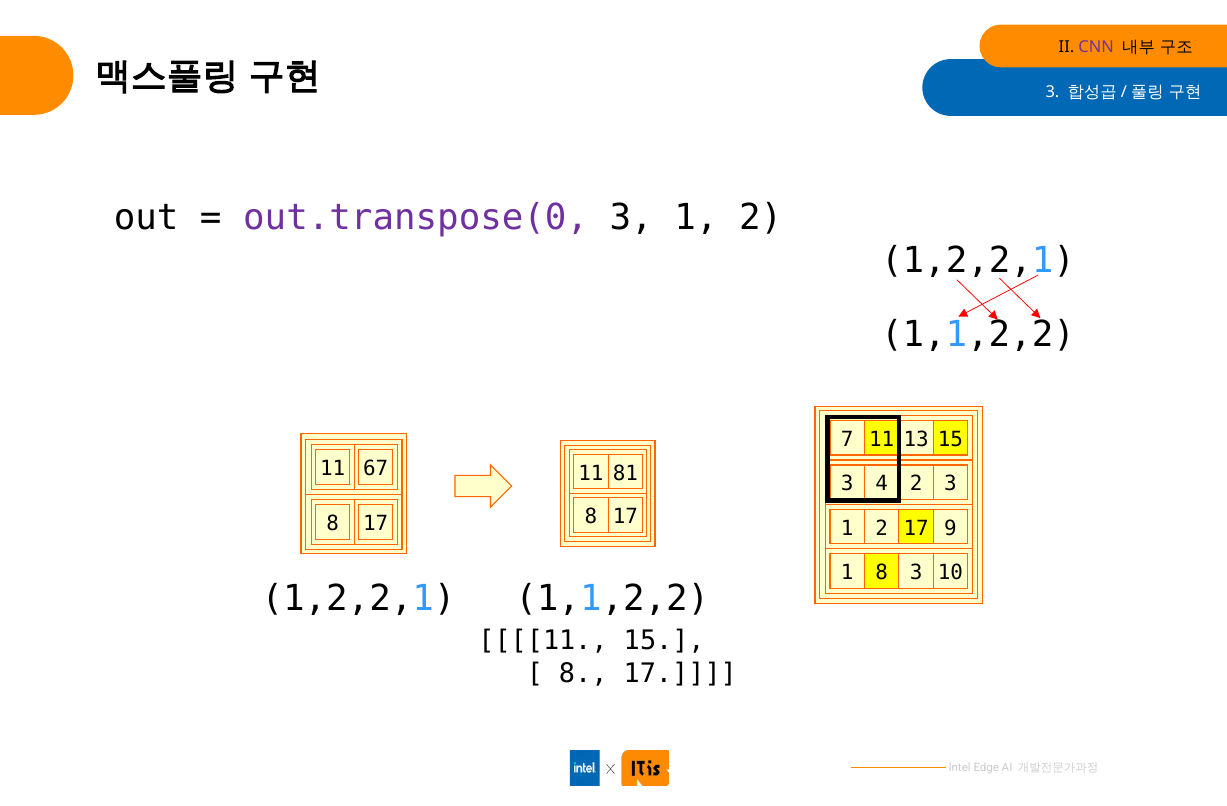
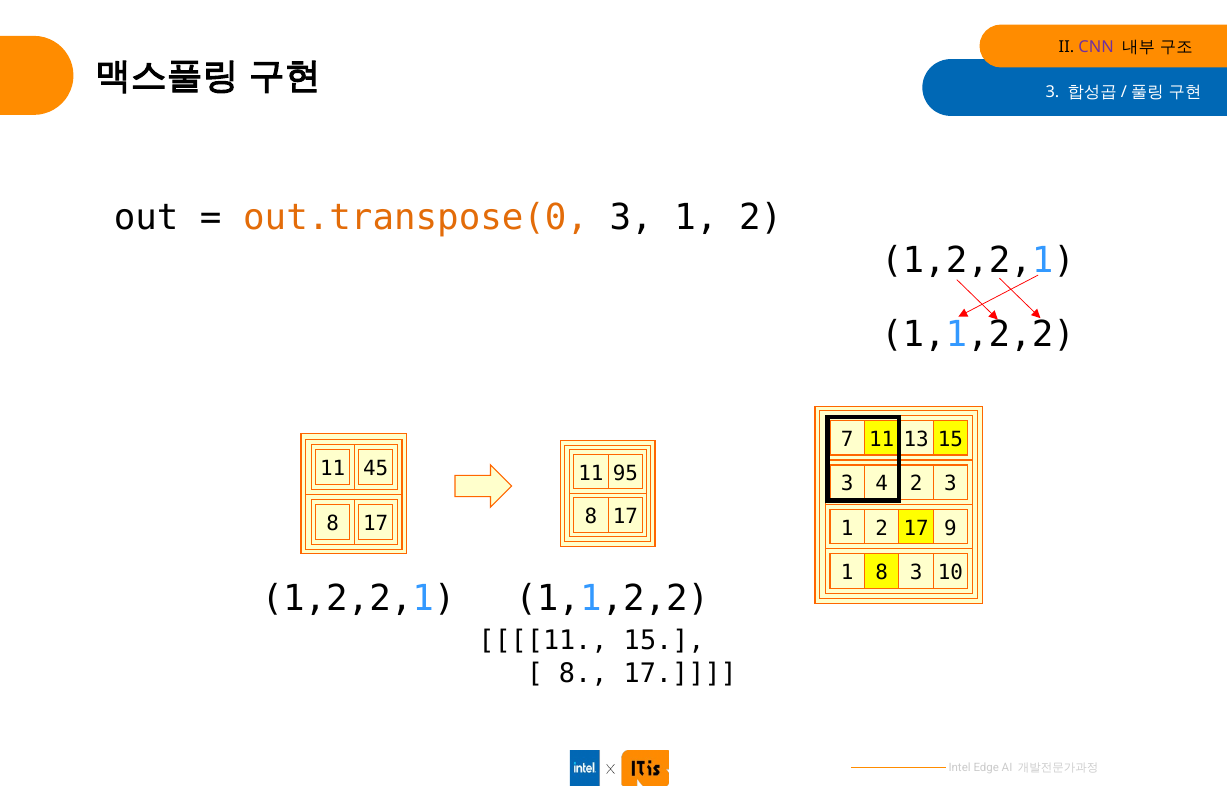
out.transpose(0 colour: purple -> orange (416, 218)
67: 67 -> 45 (376, 468)
81: 81 -> 95 (625, 473)
